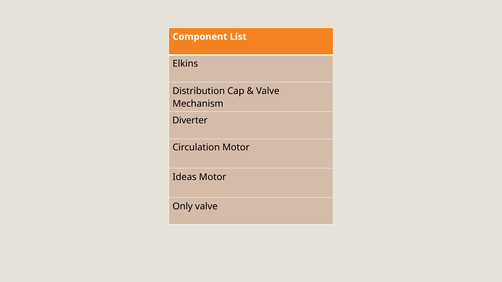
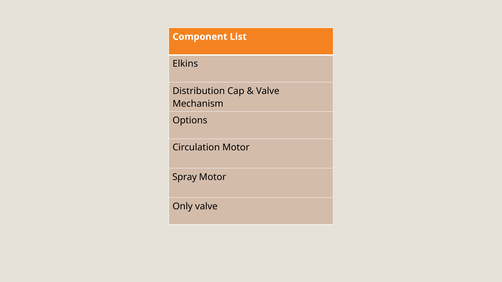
Diverter: Diverter -> Options (190, 121)
Ideas: Ideas -> Spray (185, 177)
